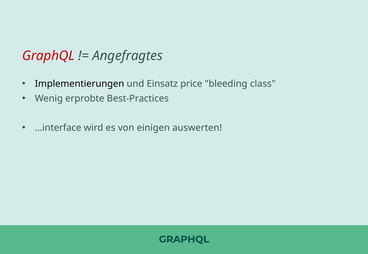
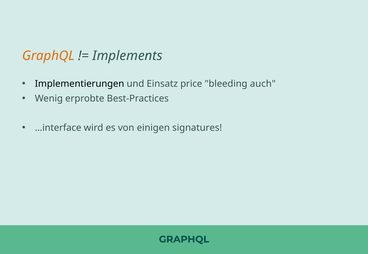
GraphQL colour: red -> orange (48, 56)
Angefragtes: Angefragtes -> Implements (128, 56)
class: class -> auch (263, 84)
auswerten: auswerten -> signatures (197, 128)
